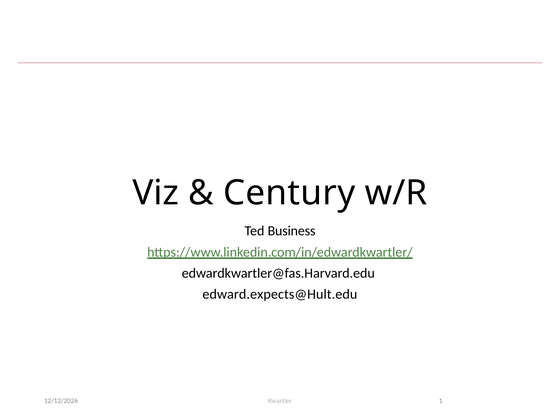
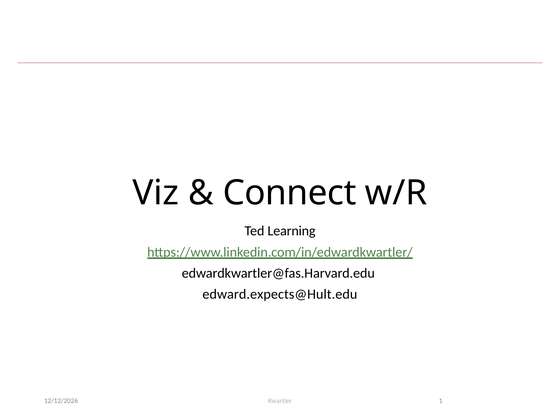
Century: Century -> Connect (290, 193)
Business: Business -> Learning (292, 231)
